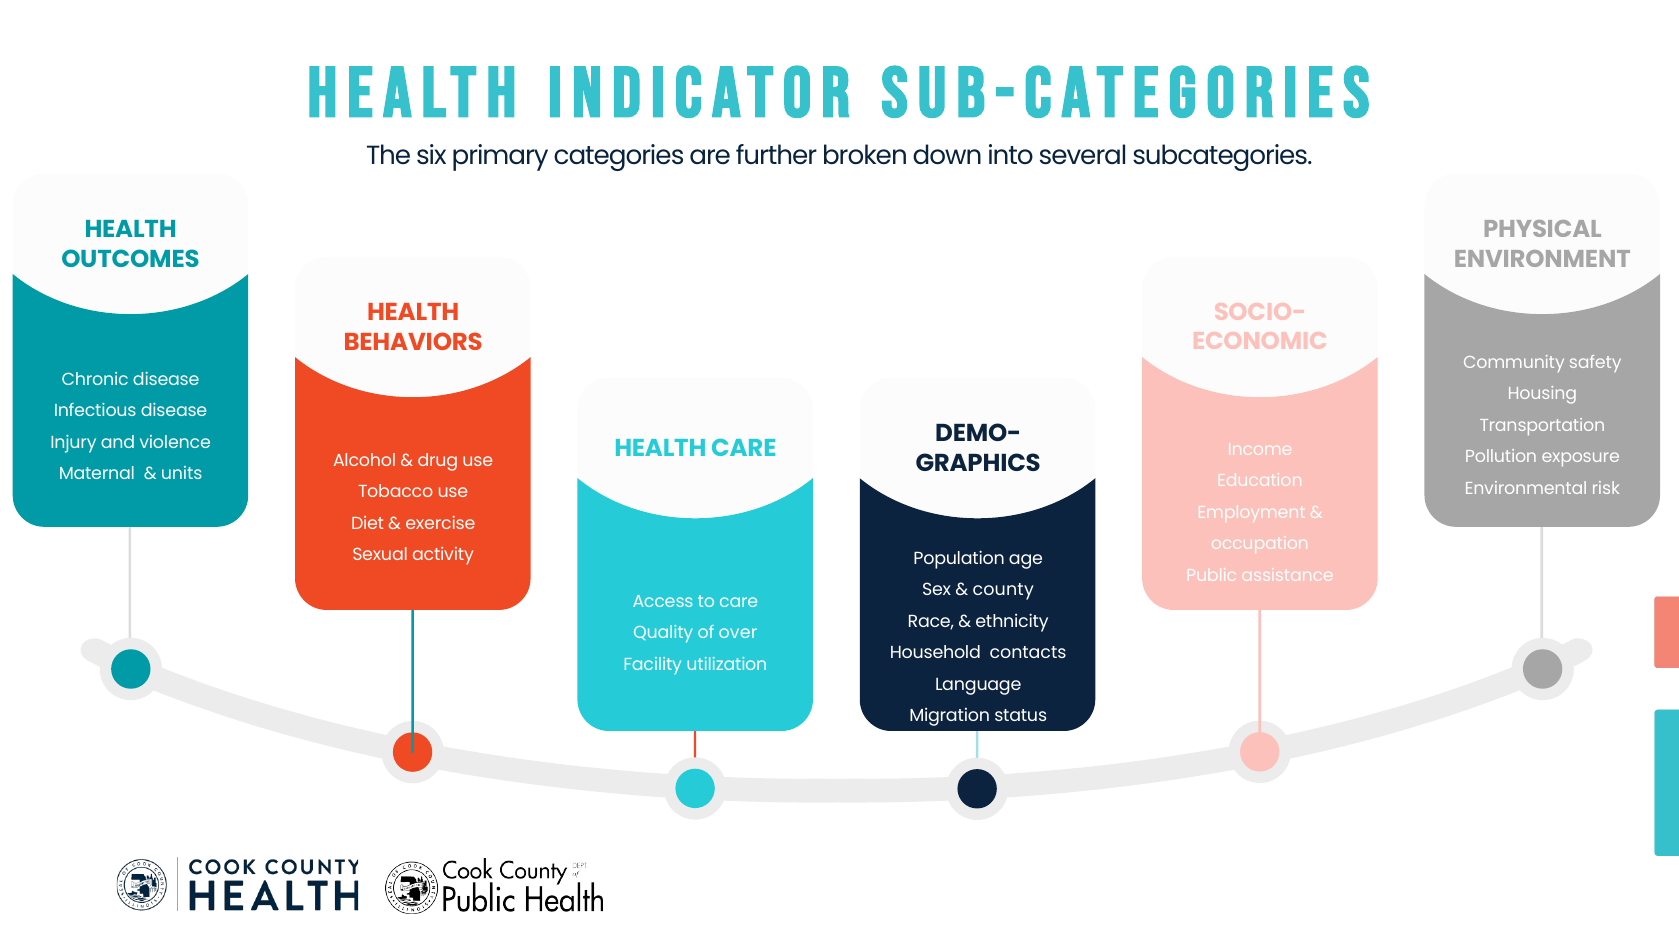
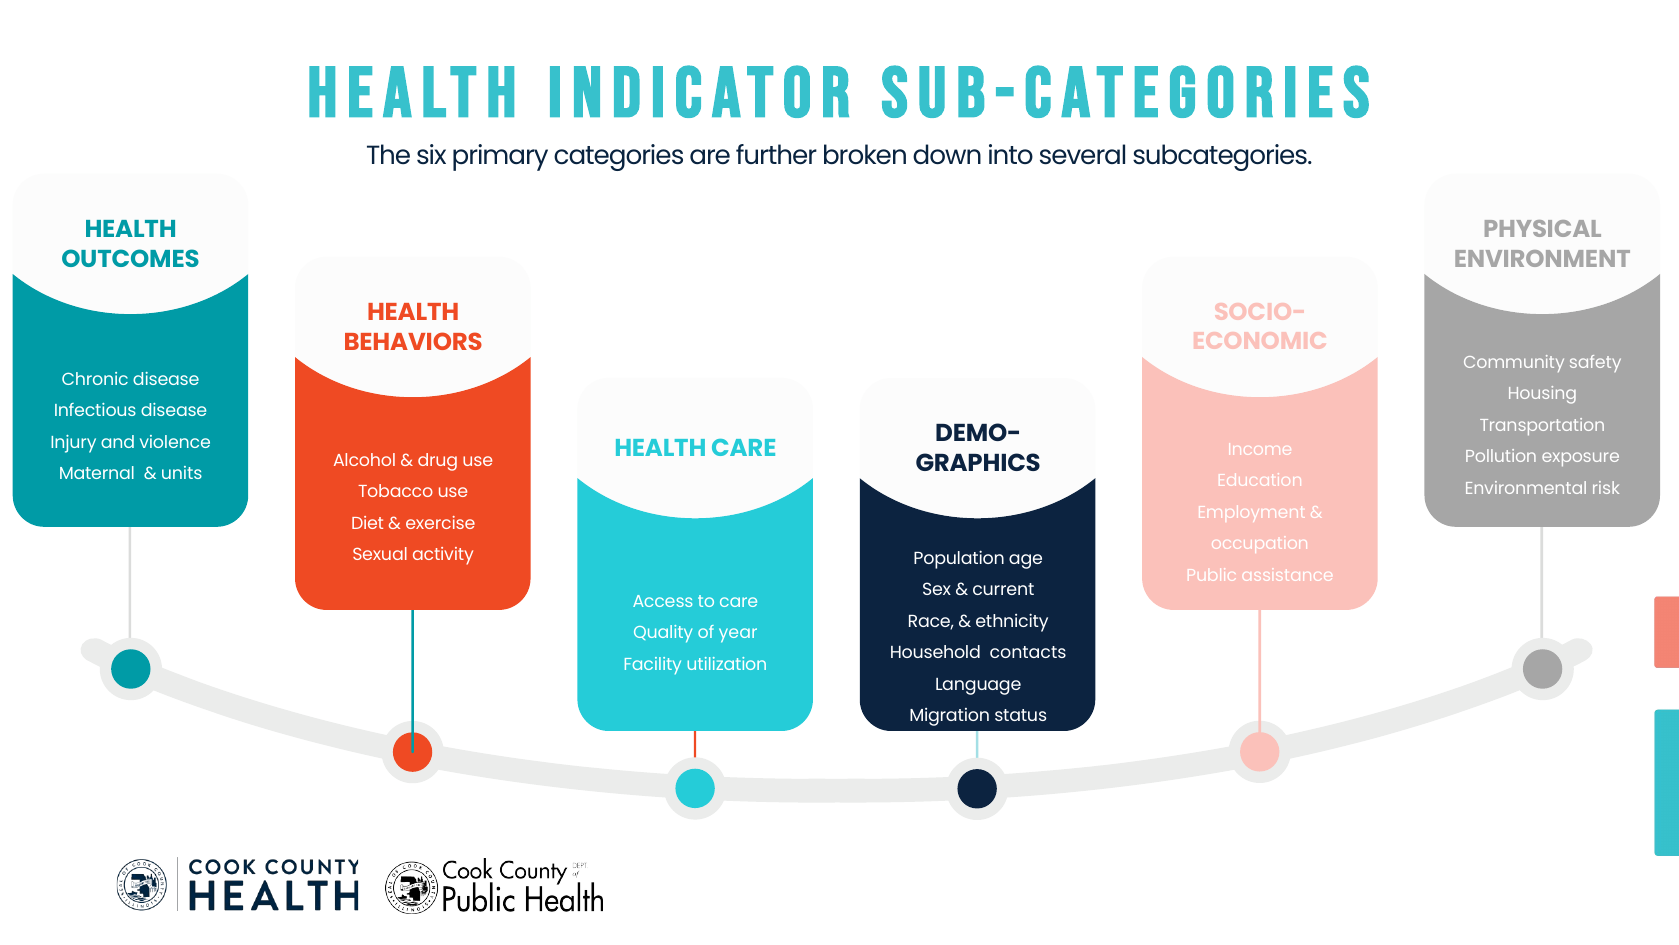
county: county -> current (1003, 589)
over: over -> year (738, 633)
